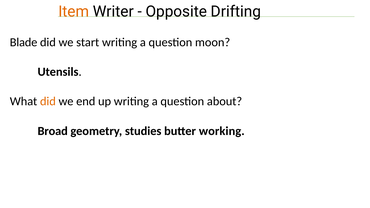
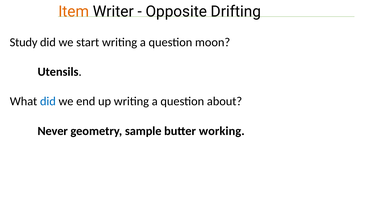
Blade: Blade -> Study (24, 42)
did colour: orange -> blue (48, 101)
Broad: Broad -> Never (53, 131)
studies: studies -> sample (143, 131)
